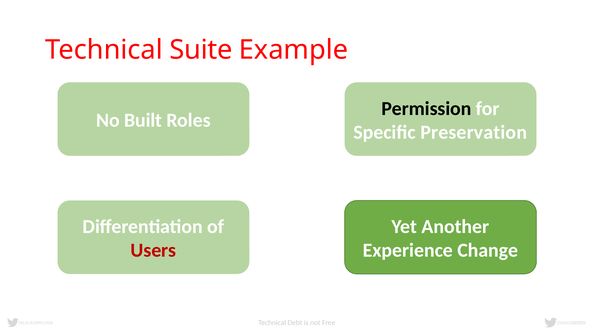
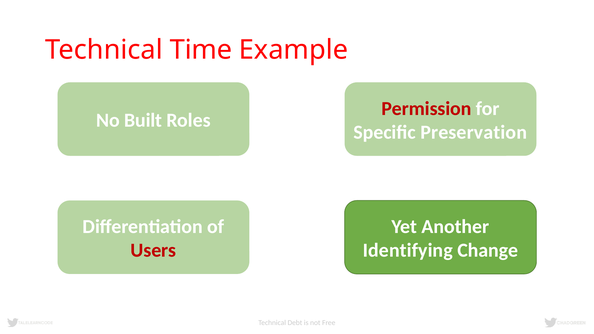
Suite: Suite -> Time (201, 50)
Permission colour: black -> red (426, 109)
Experience: Experience -> Identifying (408, 251)
